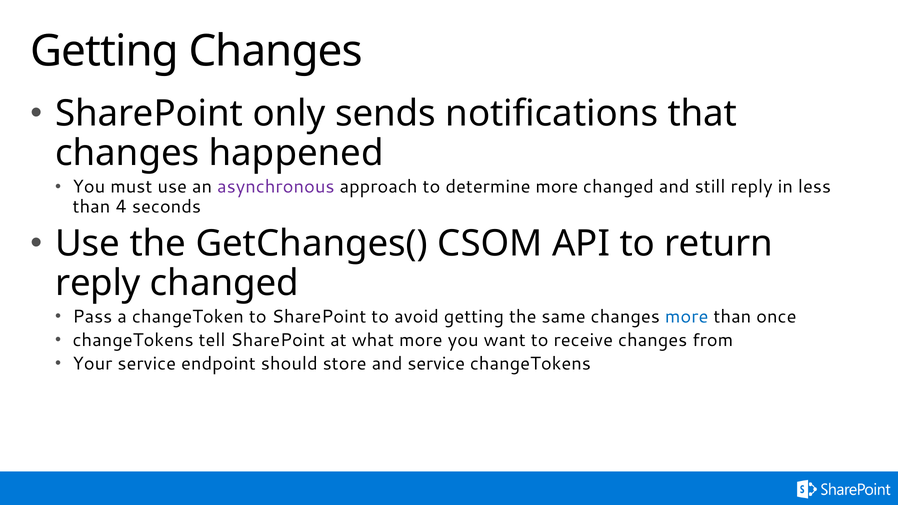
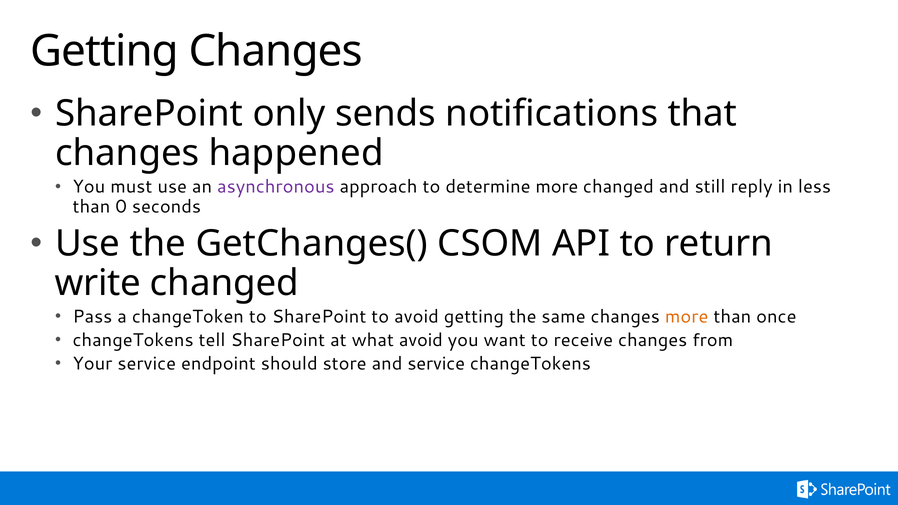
4: 4 -> 0 (121, 207)
reply: reply -> write (98, 283)
more colour: blue -> orange (687, 317)
what more: more -> avoid (421, 340)
